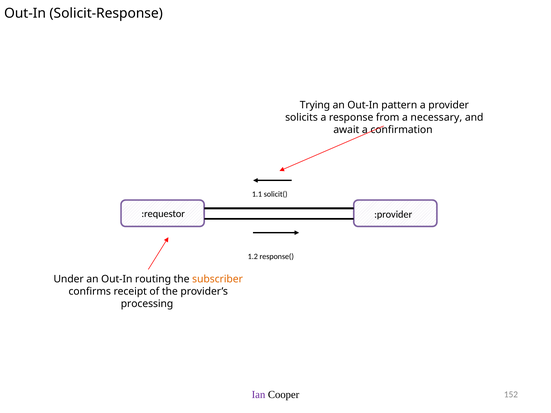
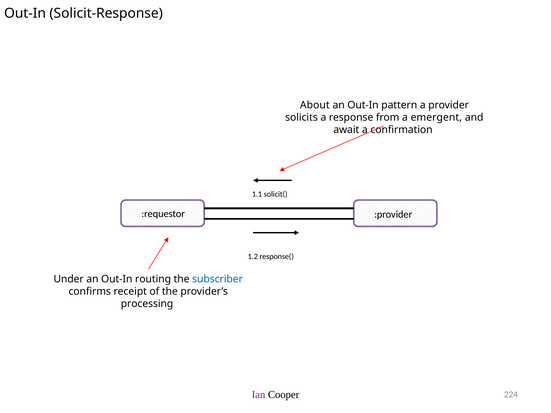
Trying: Trying -> About (315, 105)
necessary: necessary -> emergent (436, 117)
subscriber colour: orange -> blue (218, 279)
152: 152 -> 224 (511, 395)
